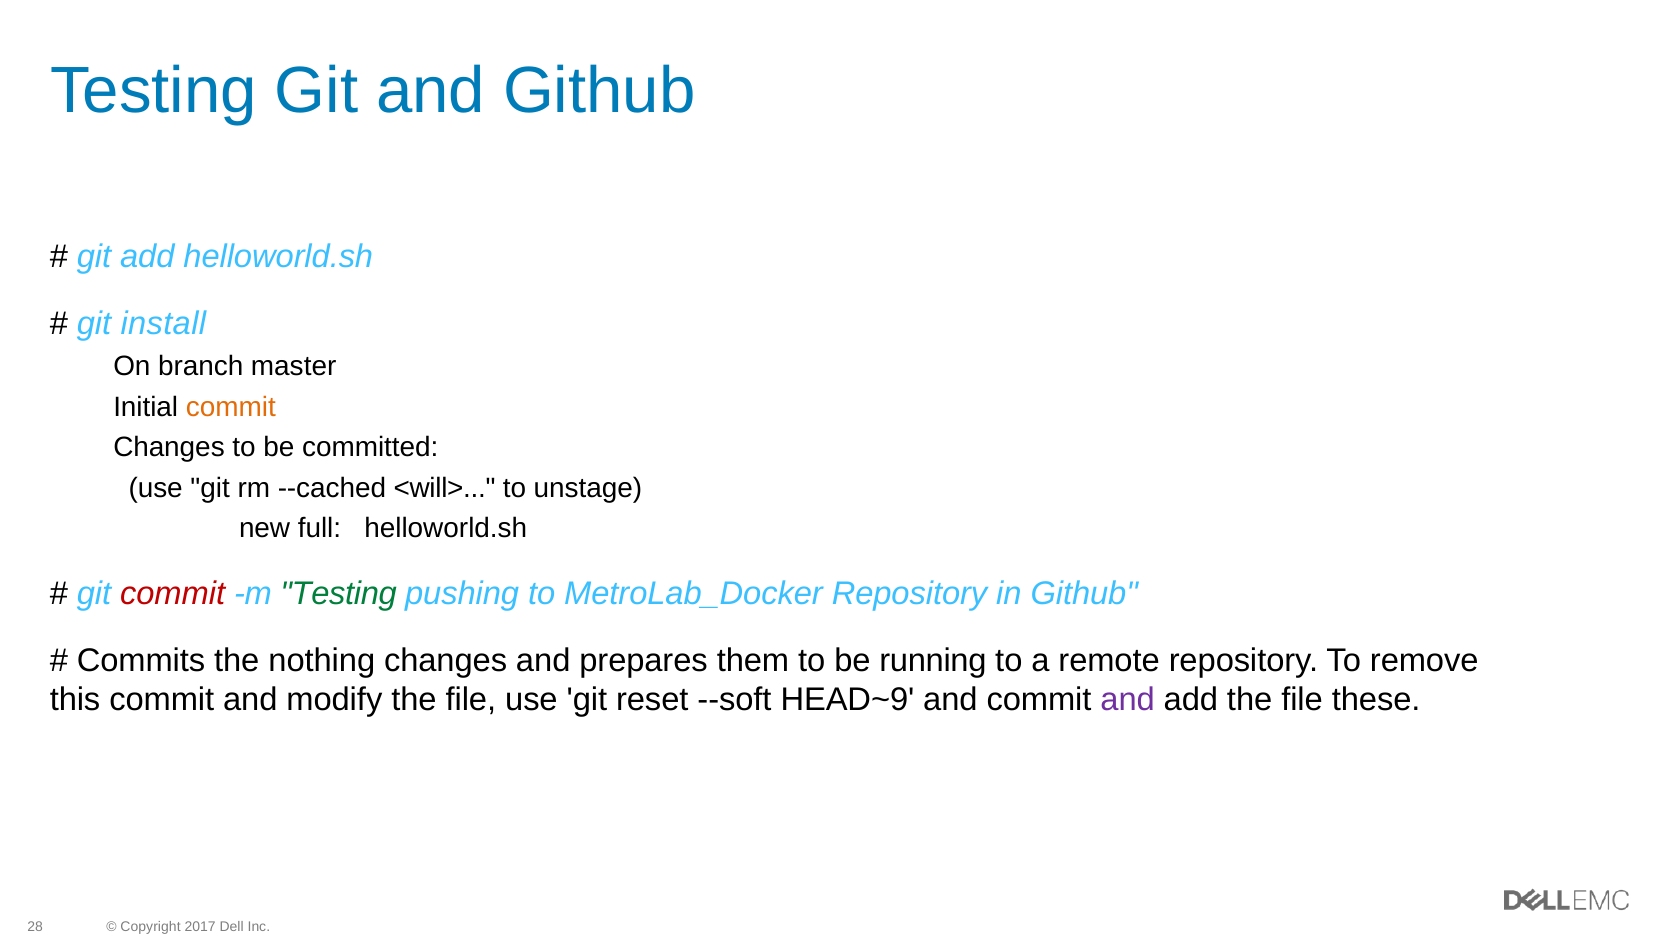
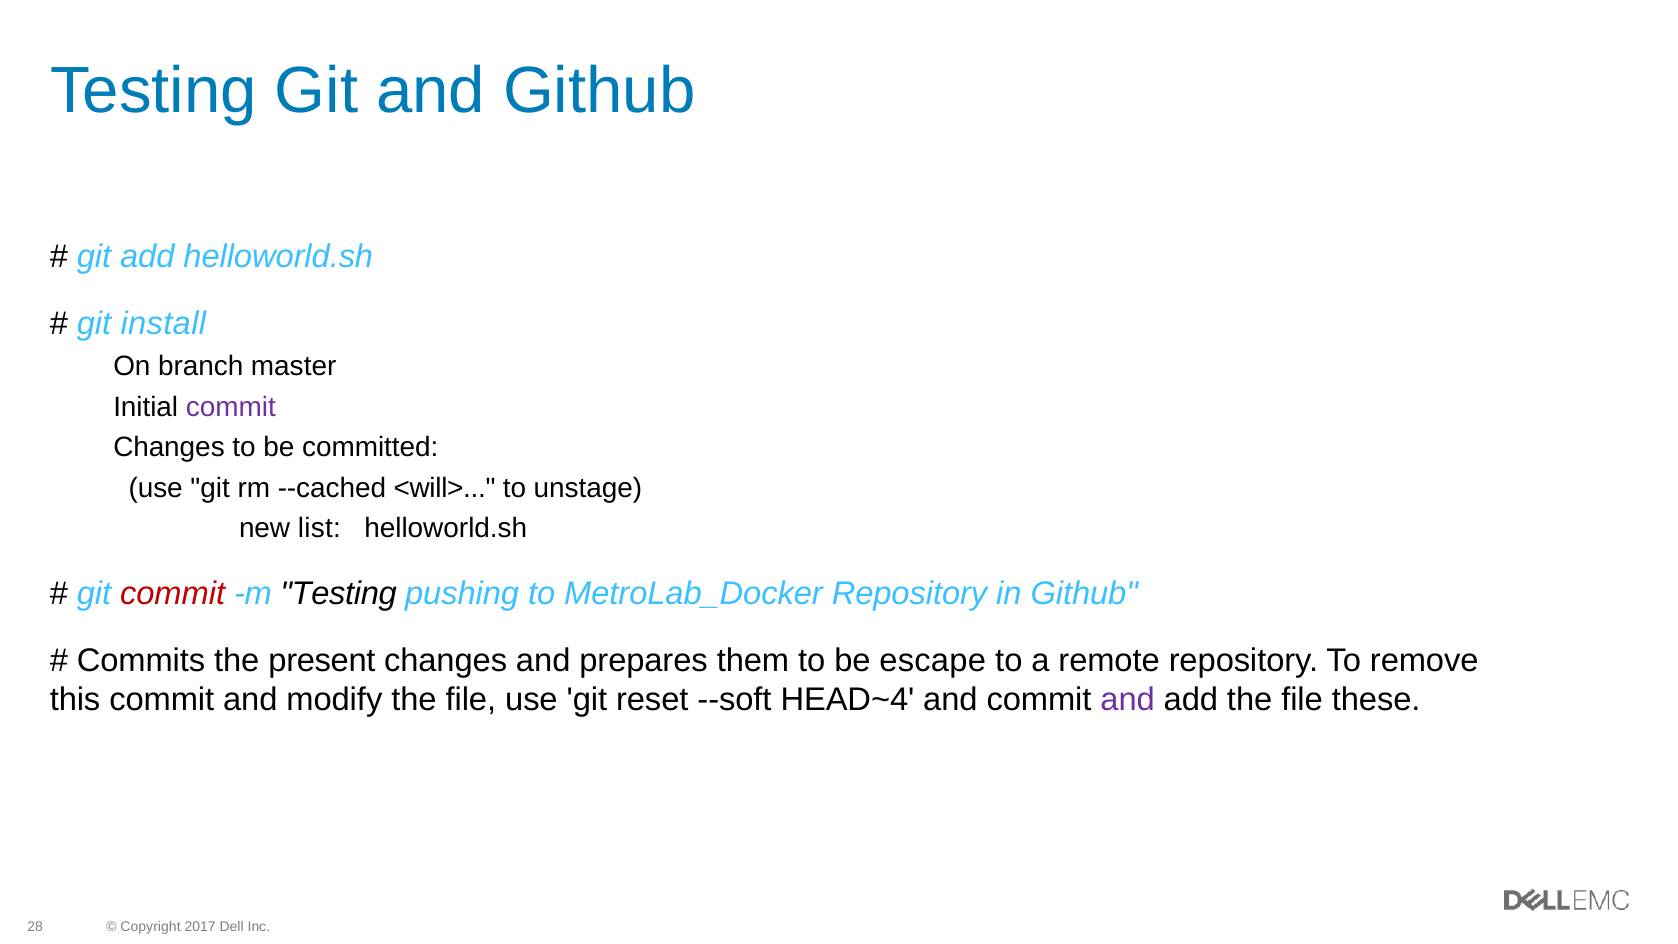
commit colour: orange -> purple (231, 407)
full: full -> list (319, 529)
Testing colour: green -> black (339, 593)
nothing: nothing -> present (322, 660)
running: running -> escape (933, 660)
HEAD~9: HEAD~9 -> HEAD~4 (847, 699)
